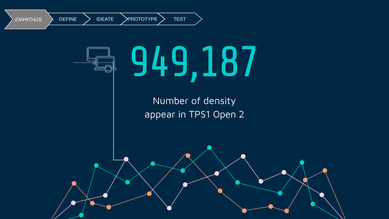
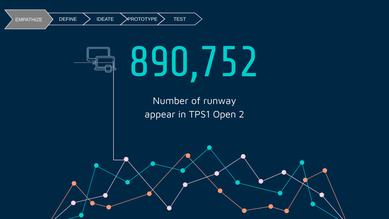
949,187: 949,187 -> 890,752 (194, 62)
density: density -> runway (220, 101)
